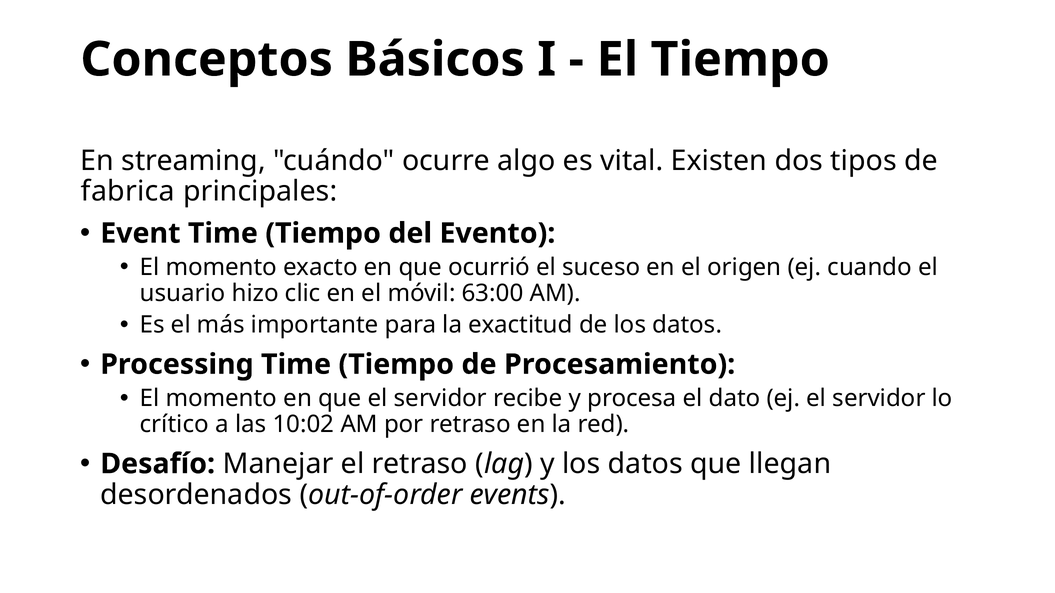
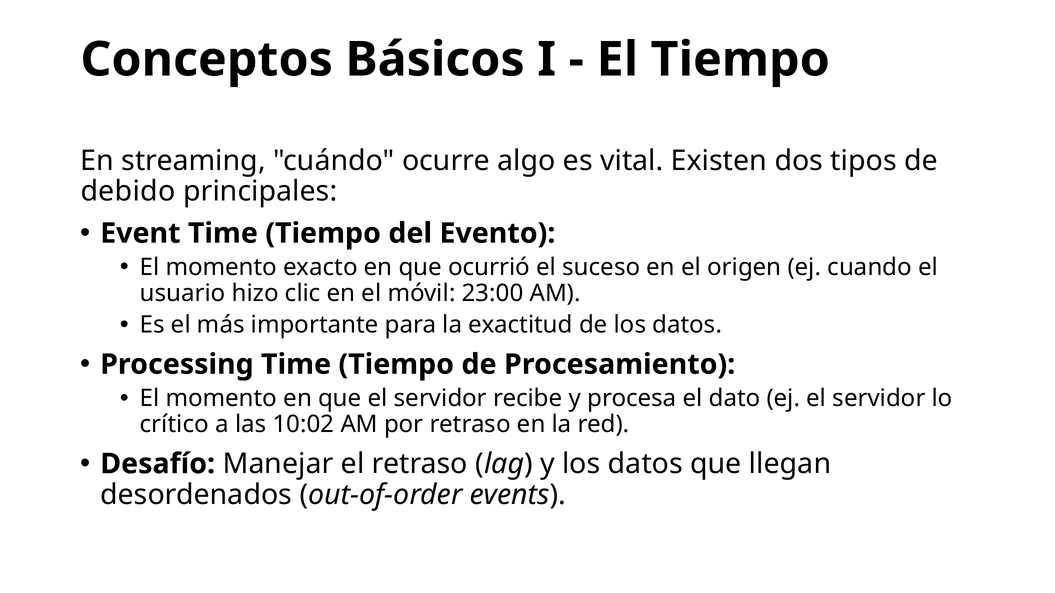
fabrica: fabrica -> debido (128, 192)
63:00: 63:00 -> 23:00 (493, 294)
